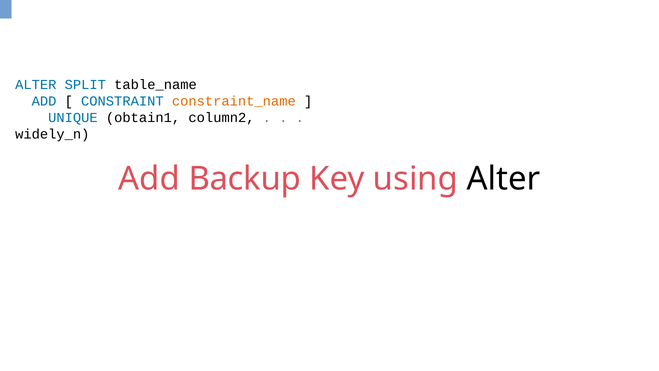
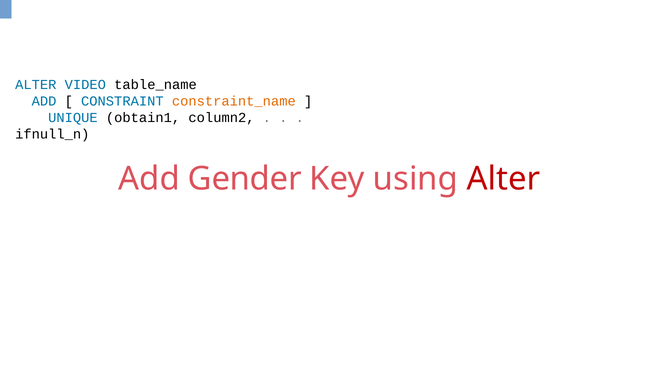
SPLIT: SPLIT -> VIDEO (85, 85)
widely_n: widely_n -> ifnull_n (52, 134)
Backup: Backup -> Gender (245, 179)
Alter colour: black -> red (503, 179)
